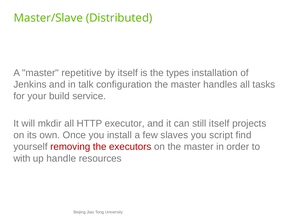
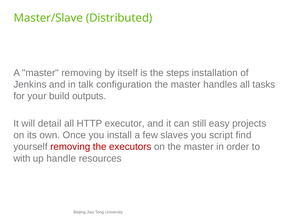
master repetitive: repetitive -> removing (82, 73)
types: types -> steps (178, 73)
service: service -> outputs (89, 96)
mkdir: mkdir -> detail (50, 123)
still itself: itself -> easy (219, 123)
